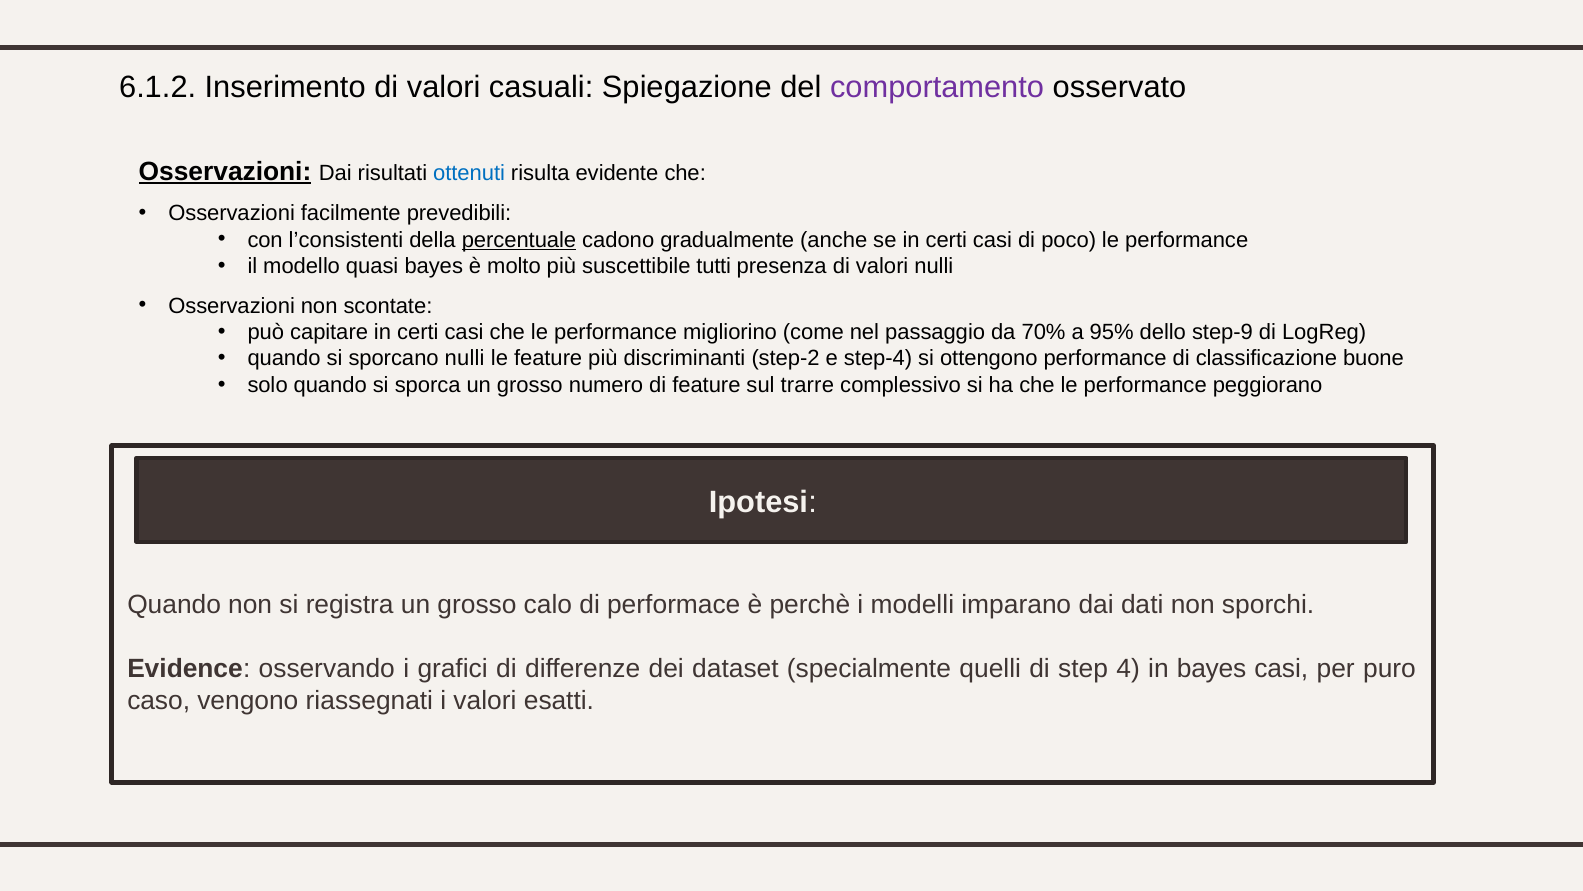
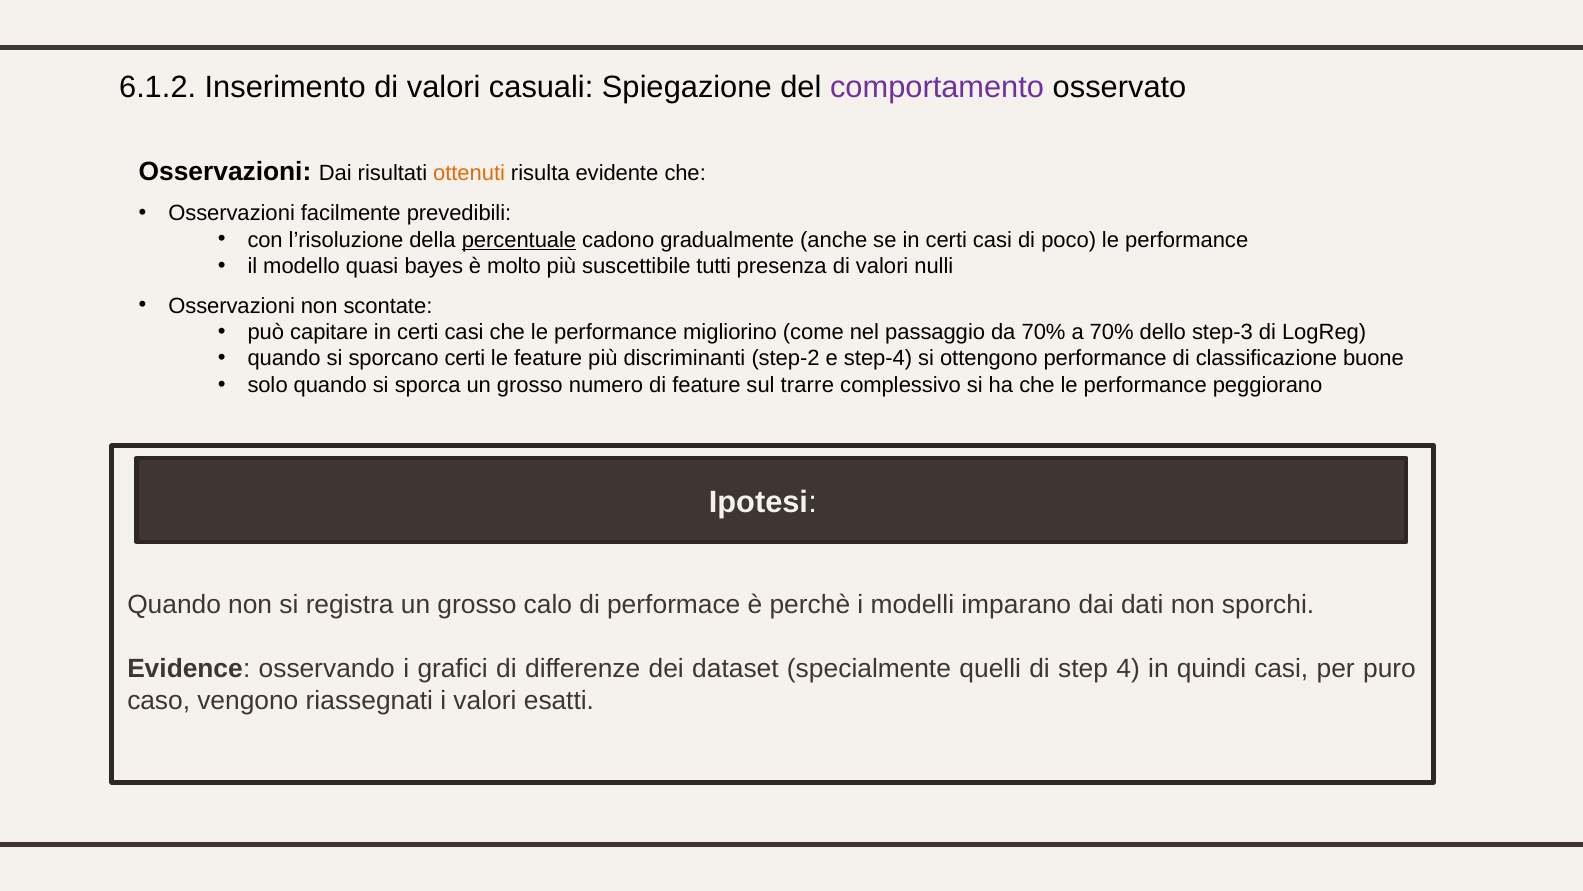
Osservazioni underline: present -> none (225, 171)
ottenuti colour: blue -> orange (469, 173)
l’consistenti: l’consistenti -> l’risoluzione (346, 240)
a 95%: 95% -> 70% (1112, 332)
step-9: step-9 -> step-3 (1222, 332)
sporcano nulli: nulli -> certi (465, 359)
in bayes: bayes -> quindi (1212, 668)
